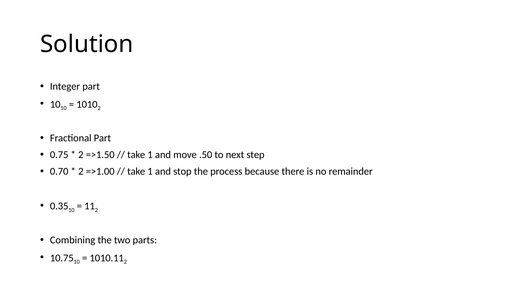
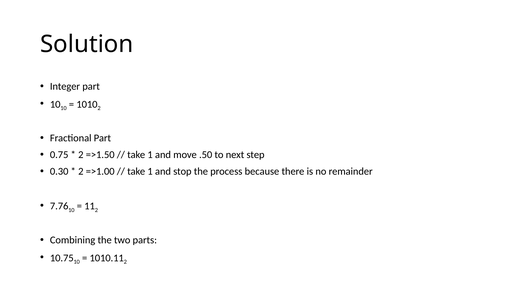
0.70: 0.70 -> 0.30 (59, 171)
0.35: 0.35 -> 7.76 (59, 206)
